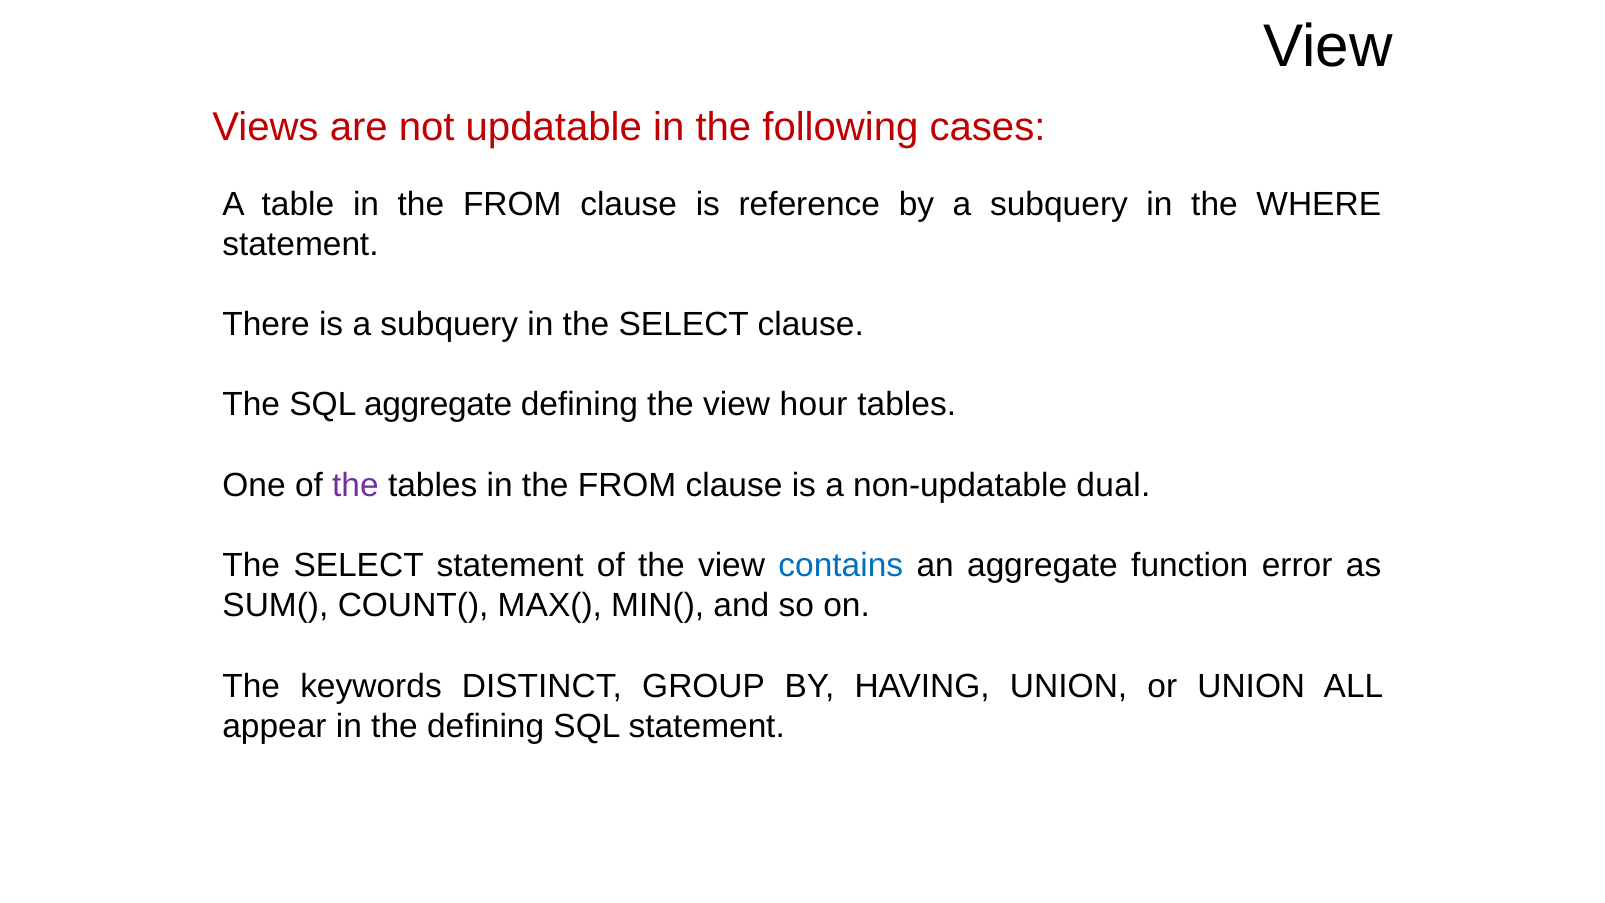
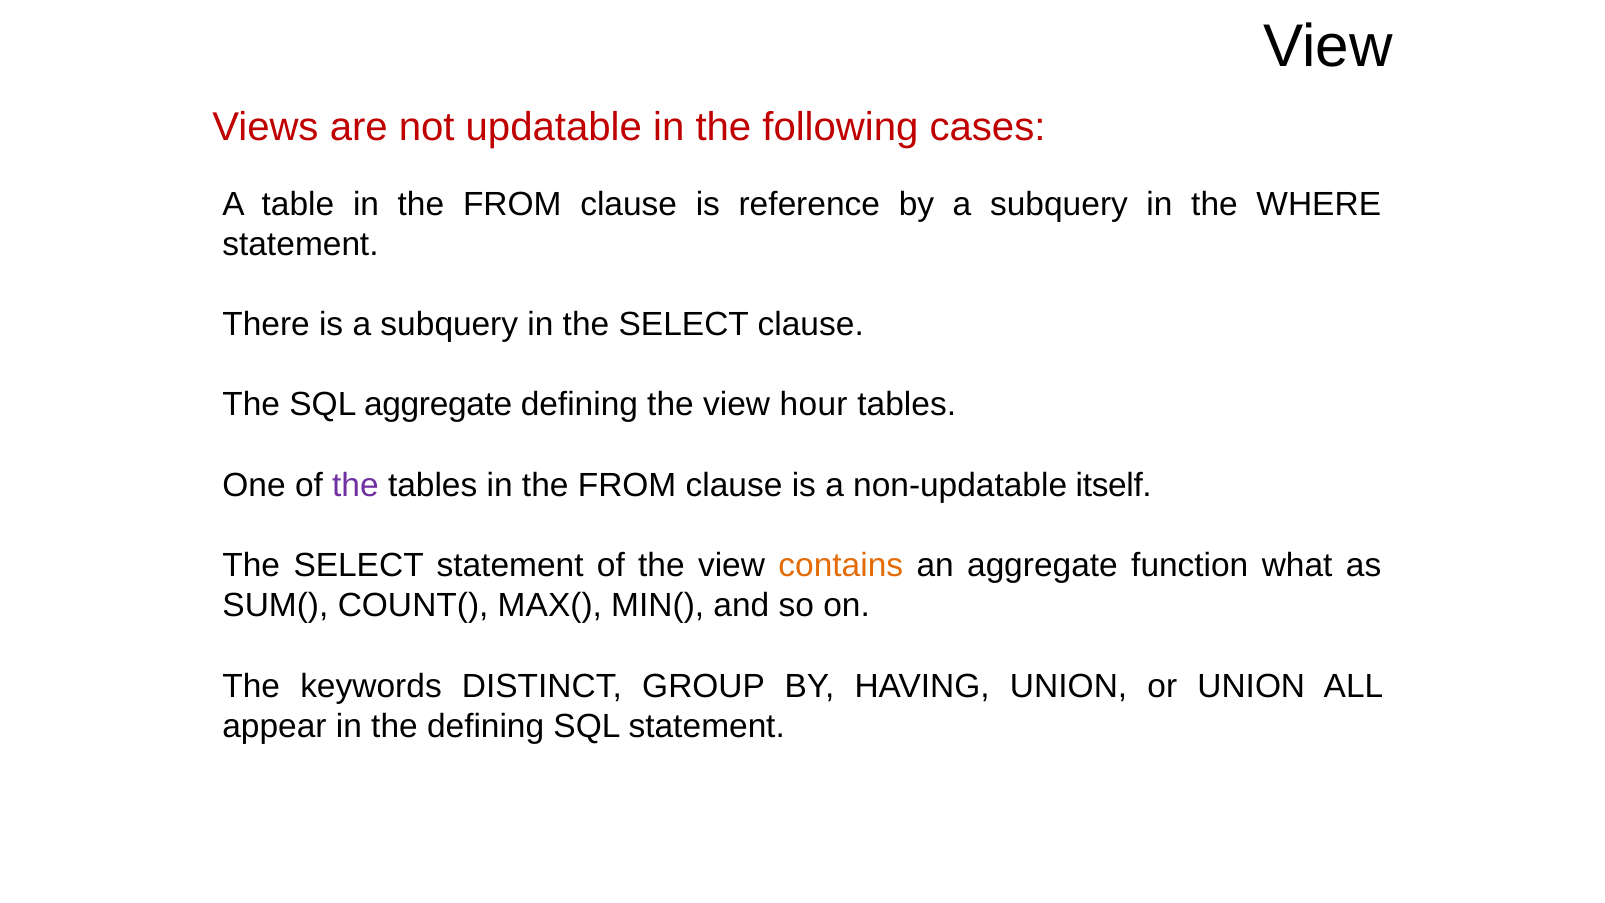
dual: dual -> itself (1114, 485)
contains colour: blue -> orange (841, 566)
error: error -> what (1297, 566)
